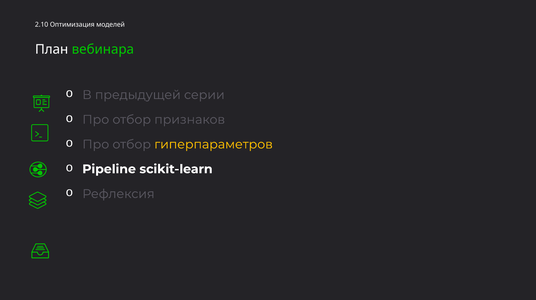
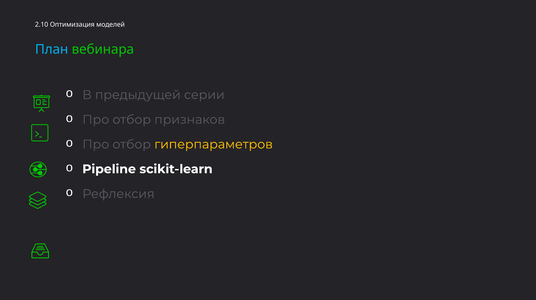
План colour: white -> light blue (52, 49)
